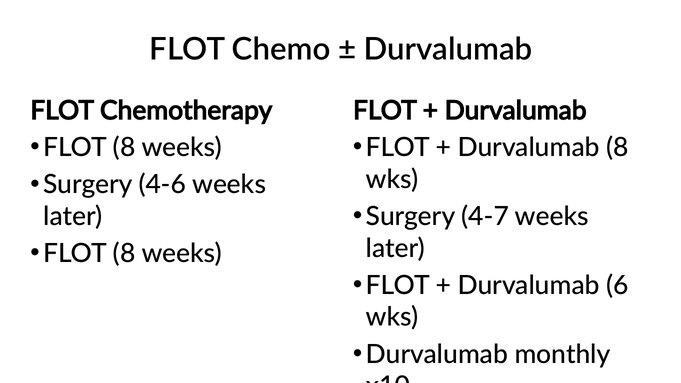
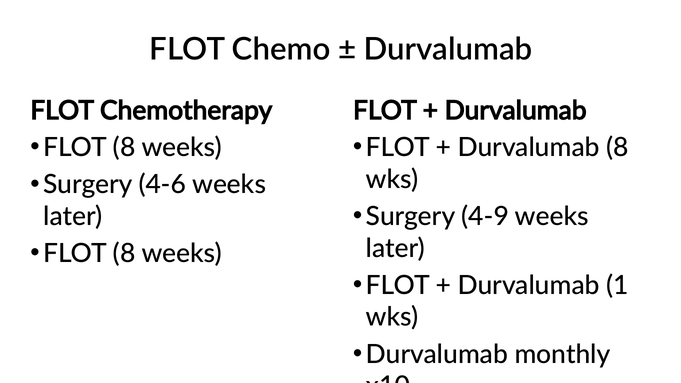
4-7: 4-7 -> 4-9 (485, 217)
6: 6 -> 1 (618, 285)
